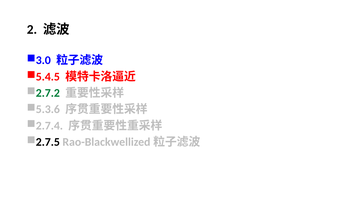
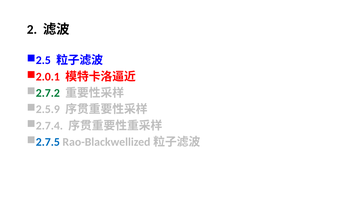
3.0: 3.0 -> 2.5 (43, 60)
5.4.5: 5.4.5 -> 2.0.1 (48, 77)
5.3.6: 5.3.6 -> 2.5.9 (48, 109)
2.7.5 colour: black -> blue (48, 142)
